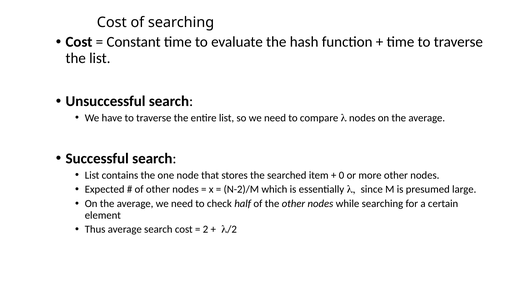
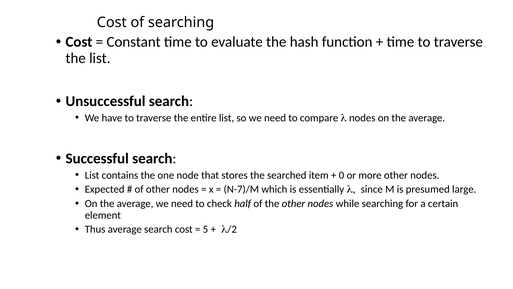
N-2)/M: N-2)/M -> N-7)/M (241, 189)
2: 2 -> 5 (206, 229)
